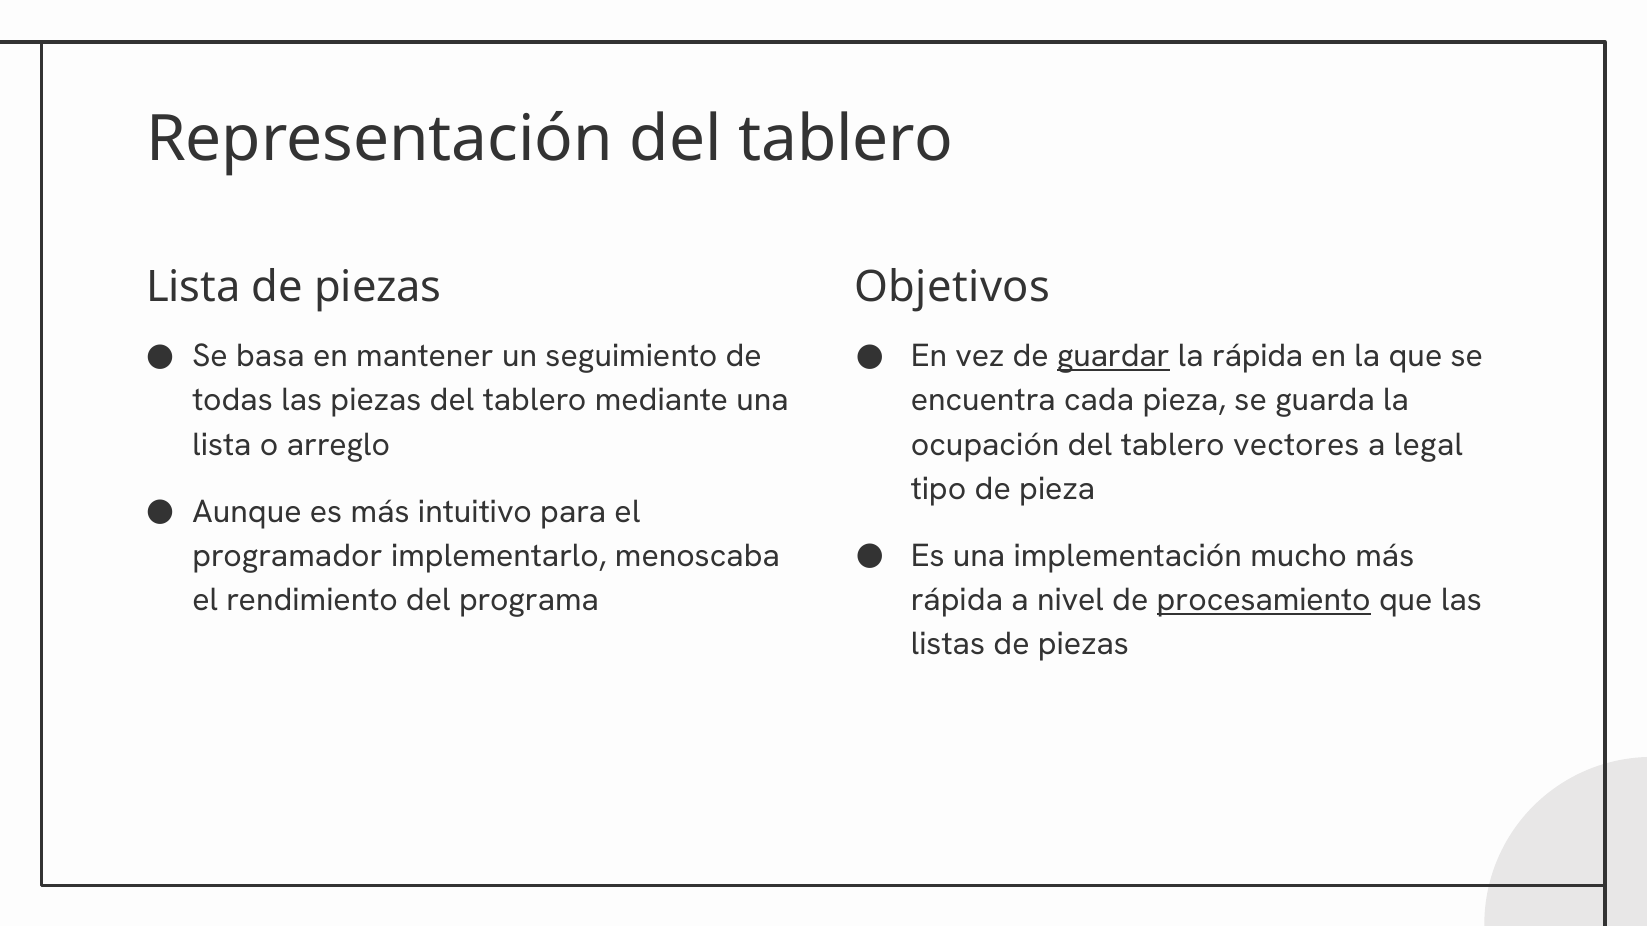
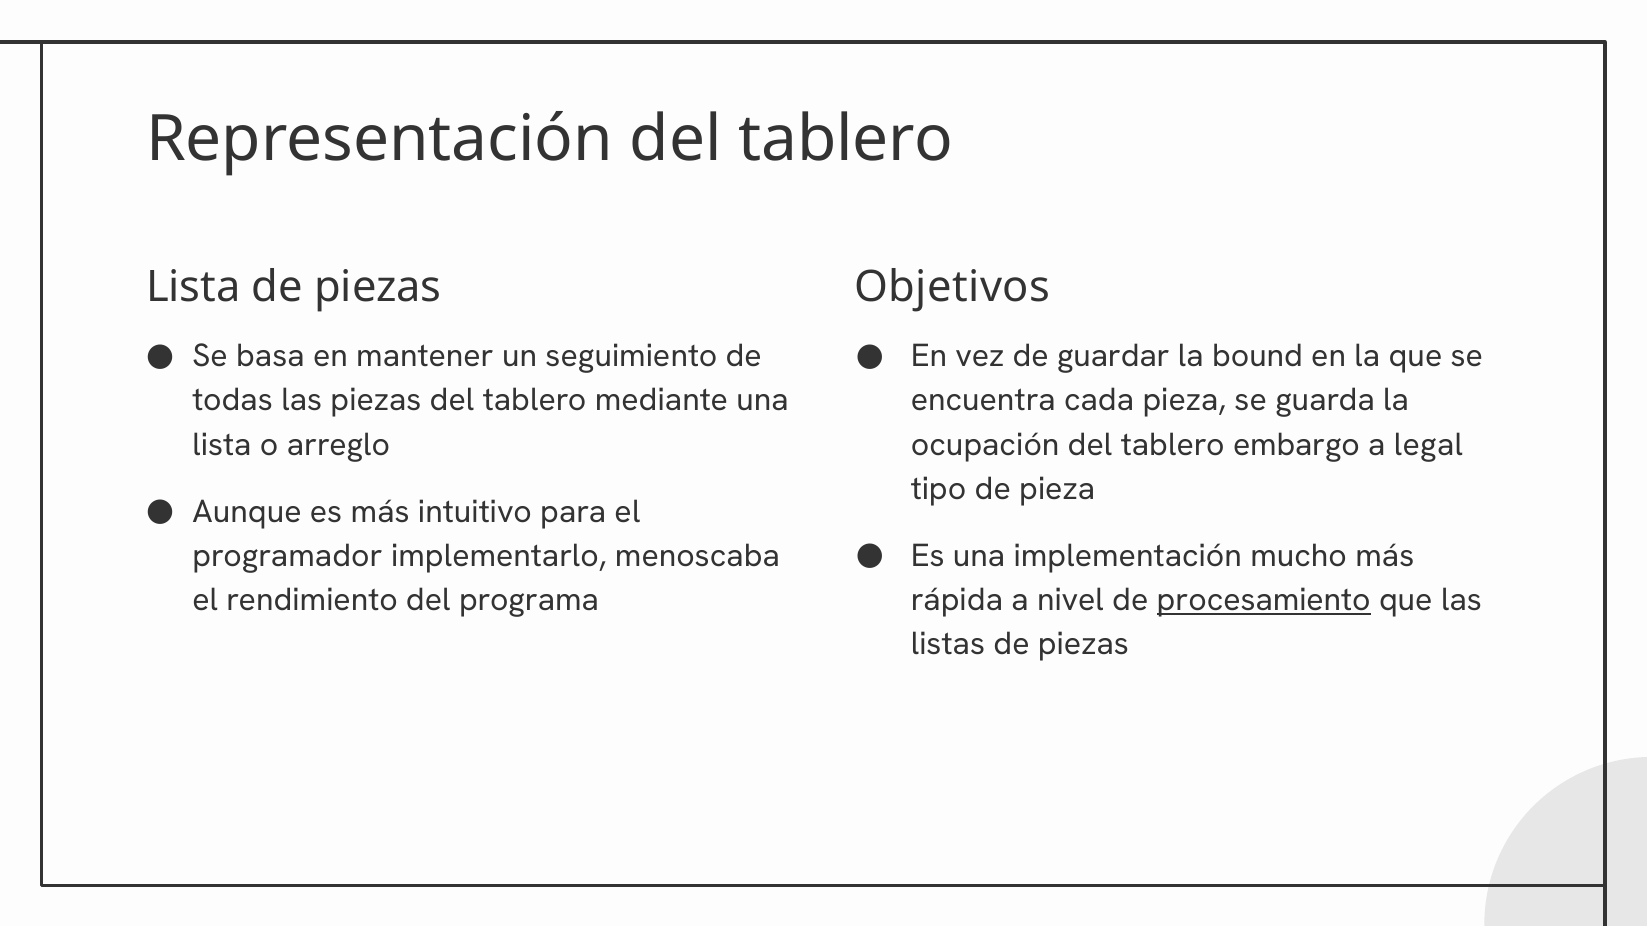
guardar underline: present -> none (1113, 356)
la rápida: rápida -> bound (1258, 356)
vectores: vectores -> embargo (1296, 445)
